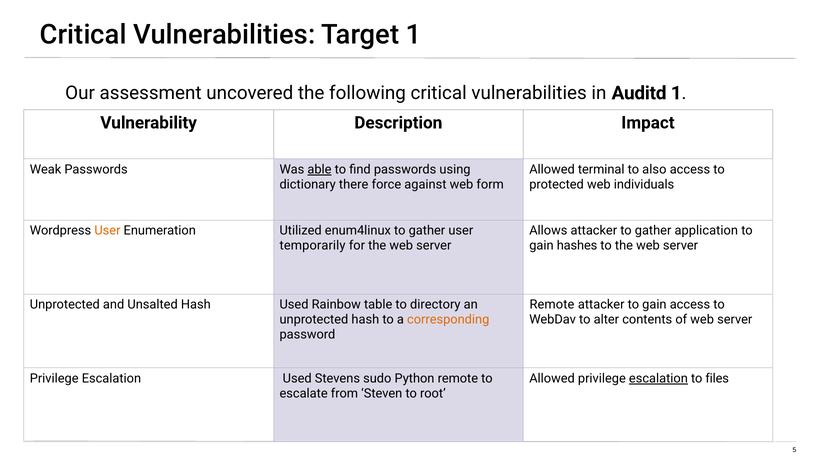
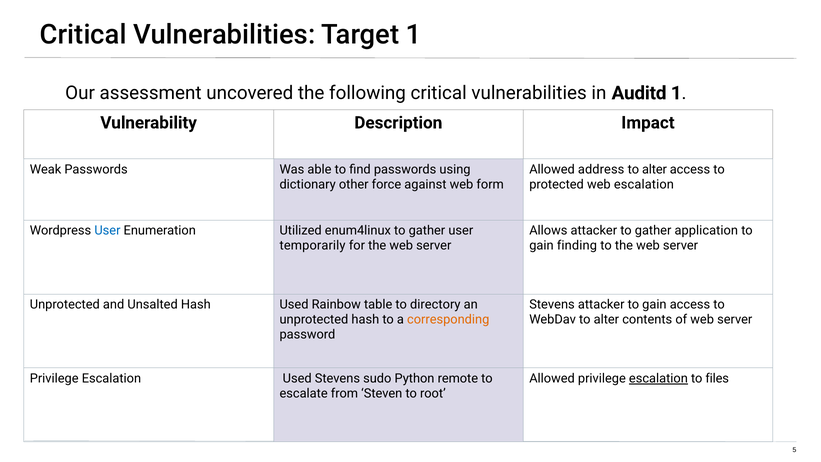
able underline: present -> none (319, 169)
terminal: terminal -> address (601, 169)
also: also -> alter (654, 169)
there: there -> other (354, 184)
web individuals: individuals -> escalation (644, 184)
User colour: orange -> blue (107, 231)
hashes: hashes -> finding (577, 246)
Remote: Remote -> Stevens (552, 305)
